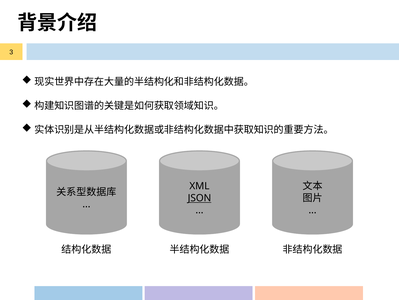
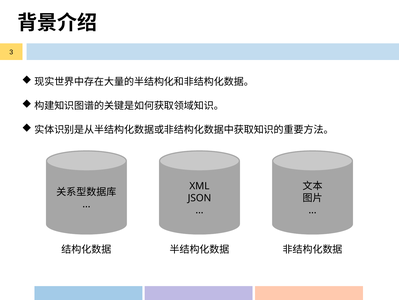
JSON underline: present -> none (199, 198)
